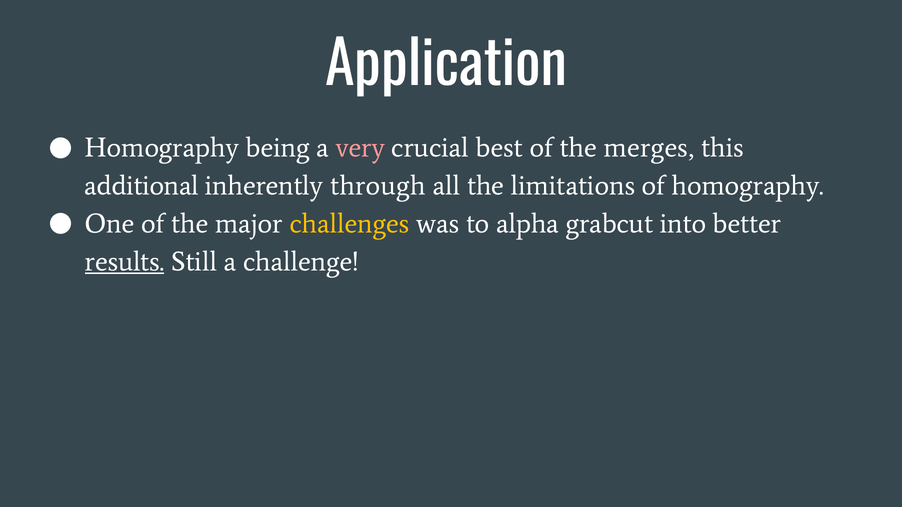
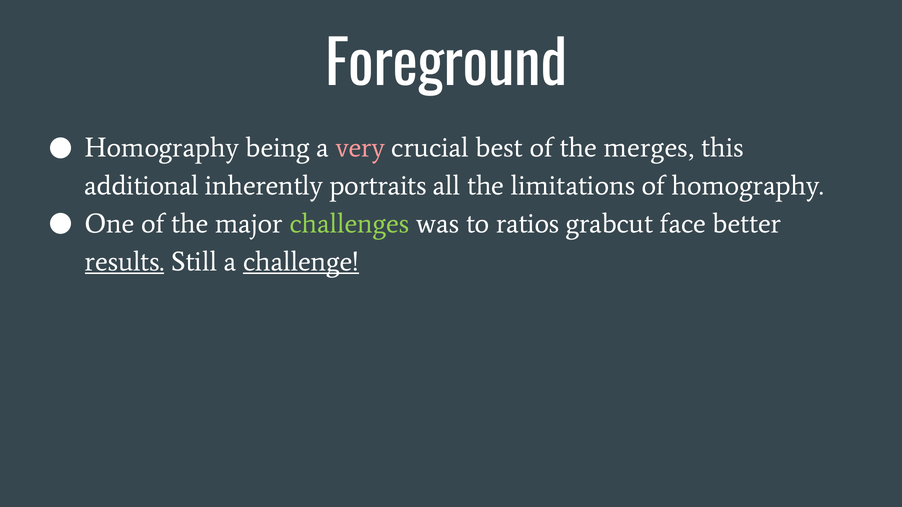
Application: Application -> Foreground (446, 66)
through: through -> portraits (378, 186)
challenges colour: yellow -> light green (349, 224)
alpha: alpha -> ratios (528, 224)
into: into -> face (683, 224)
challenge underline: none -> present (301, 262)
